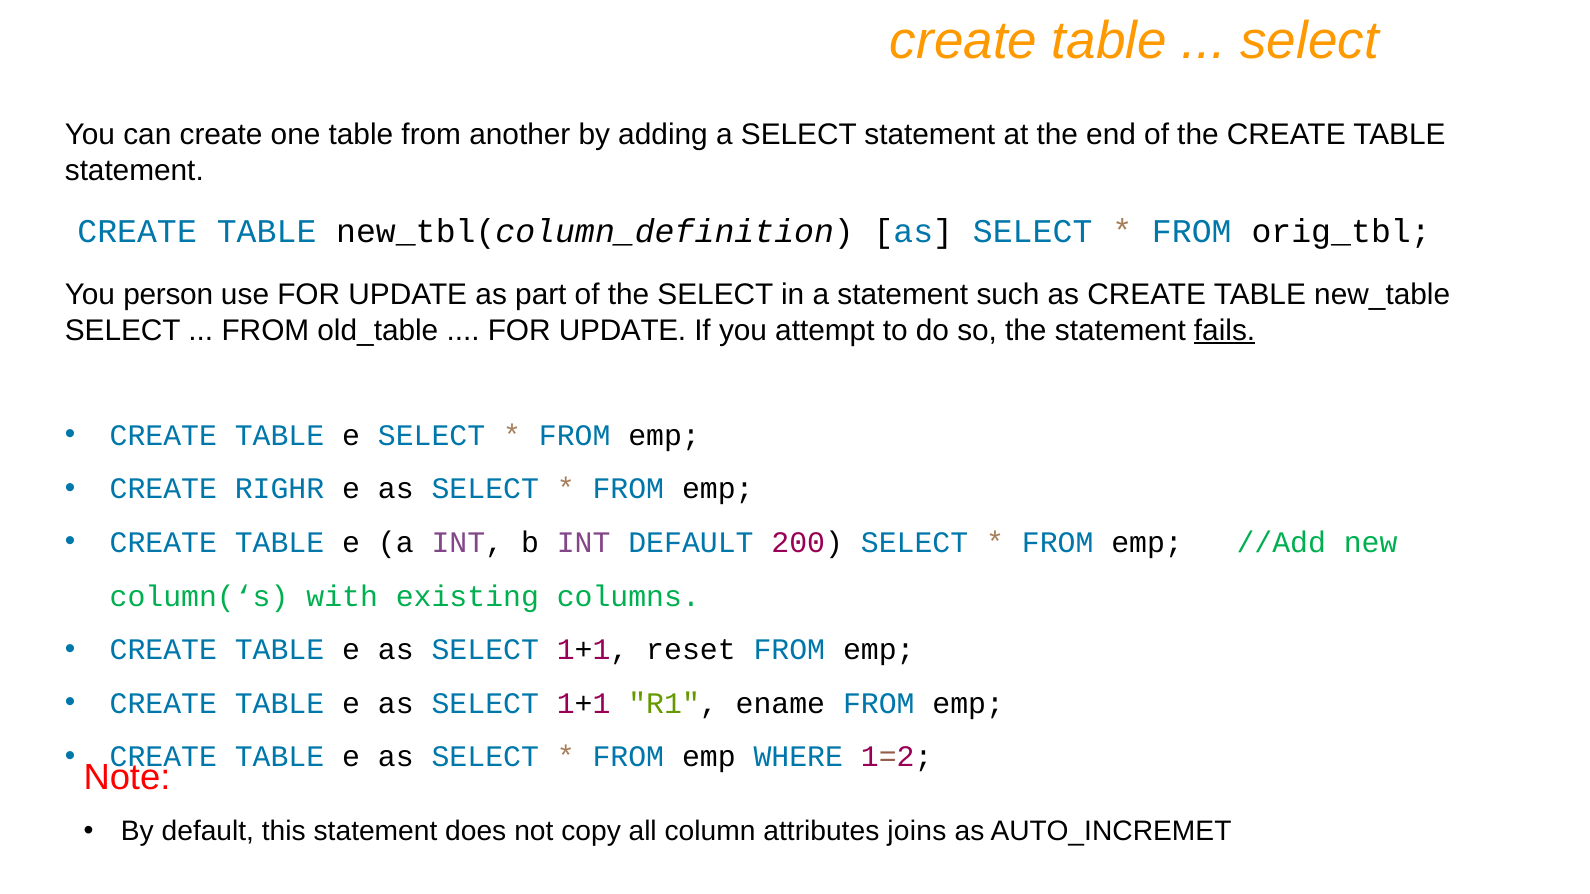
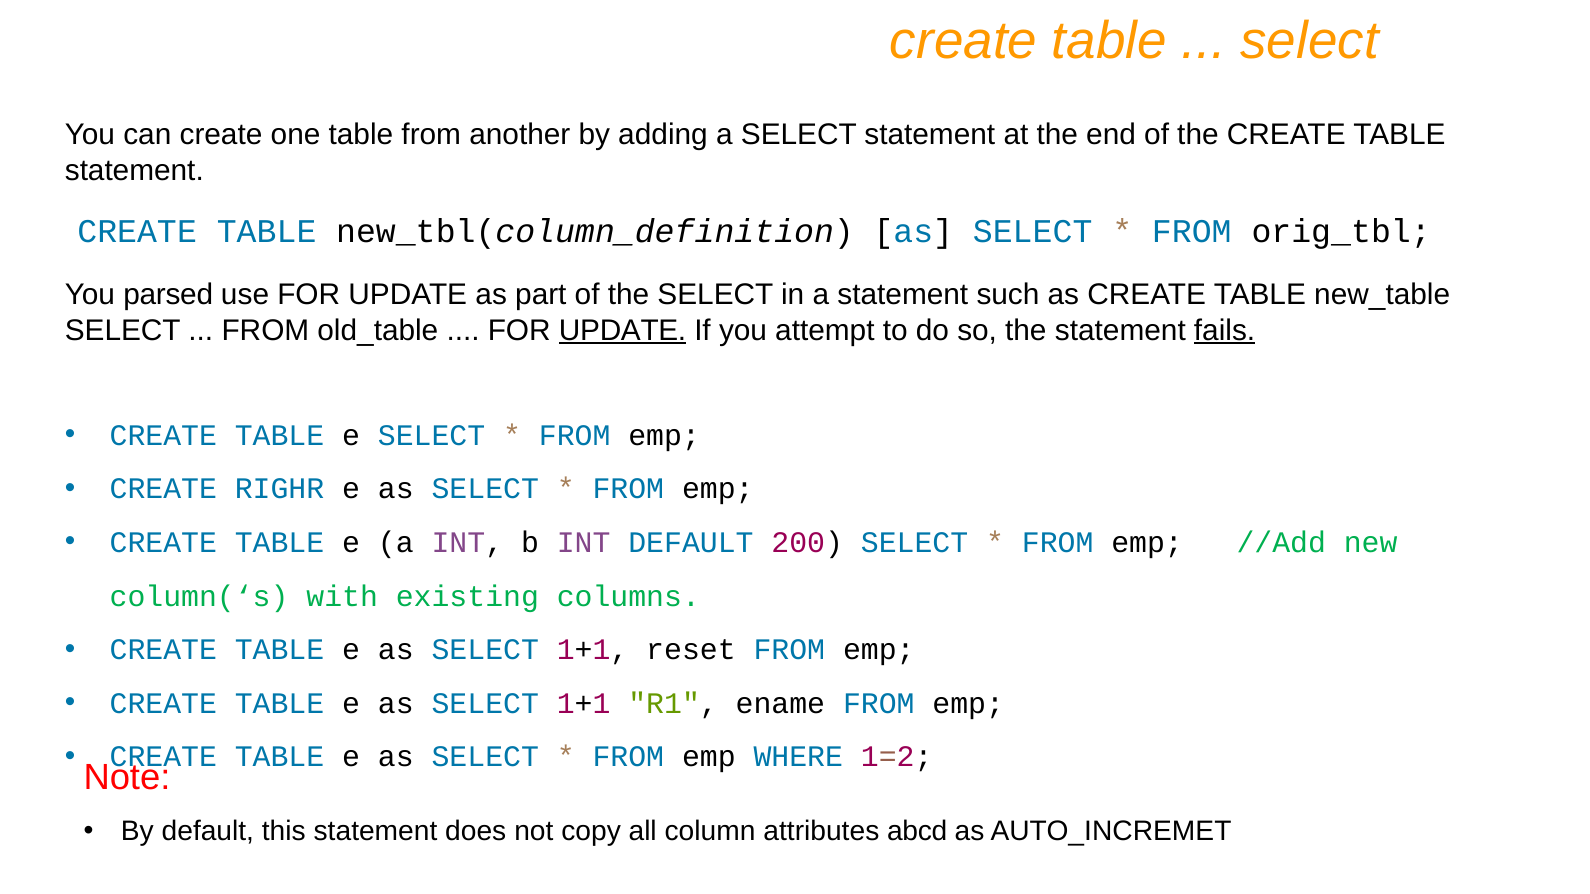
person: person -> parsed (168, 295)
UPDATE underline: none -> present (623, 330)
joins: joins -> abcd (917, 832)
